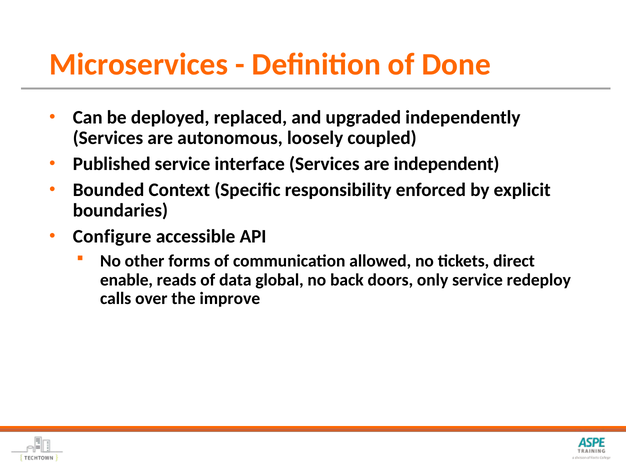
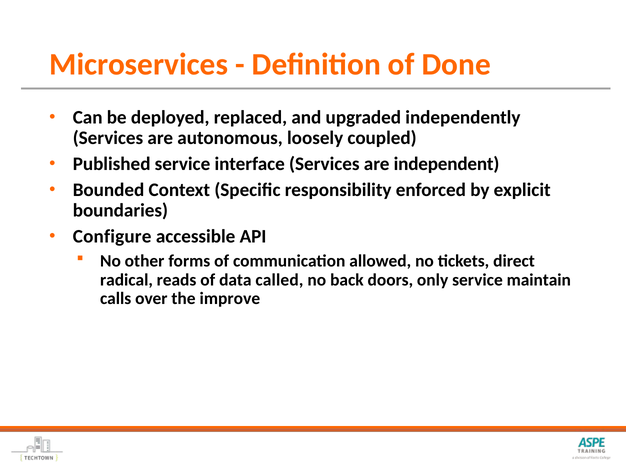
enable: enable -> radical (126, 280)
global: global -> called (279, 280)
redeploy: redeploy -> maintain (539, 280)
